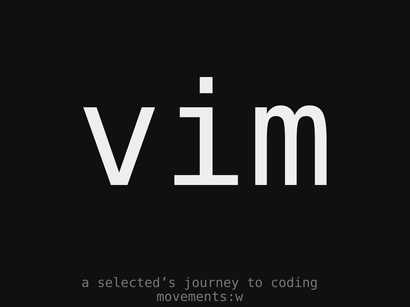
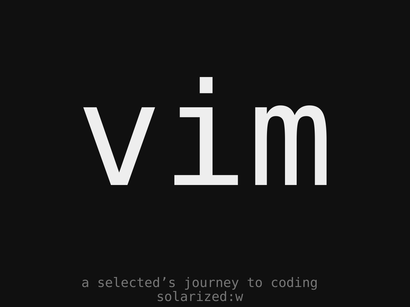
movements:w: movements:w -> solarized:w (200, 297)
